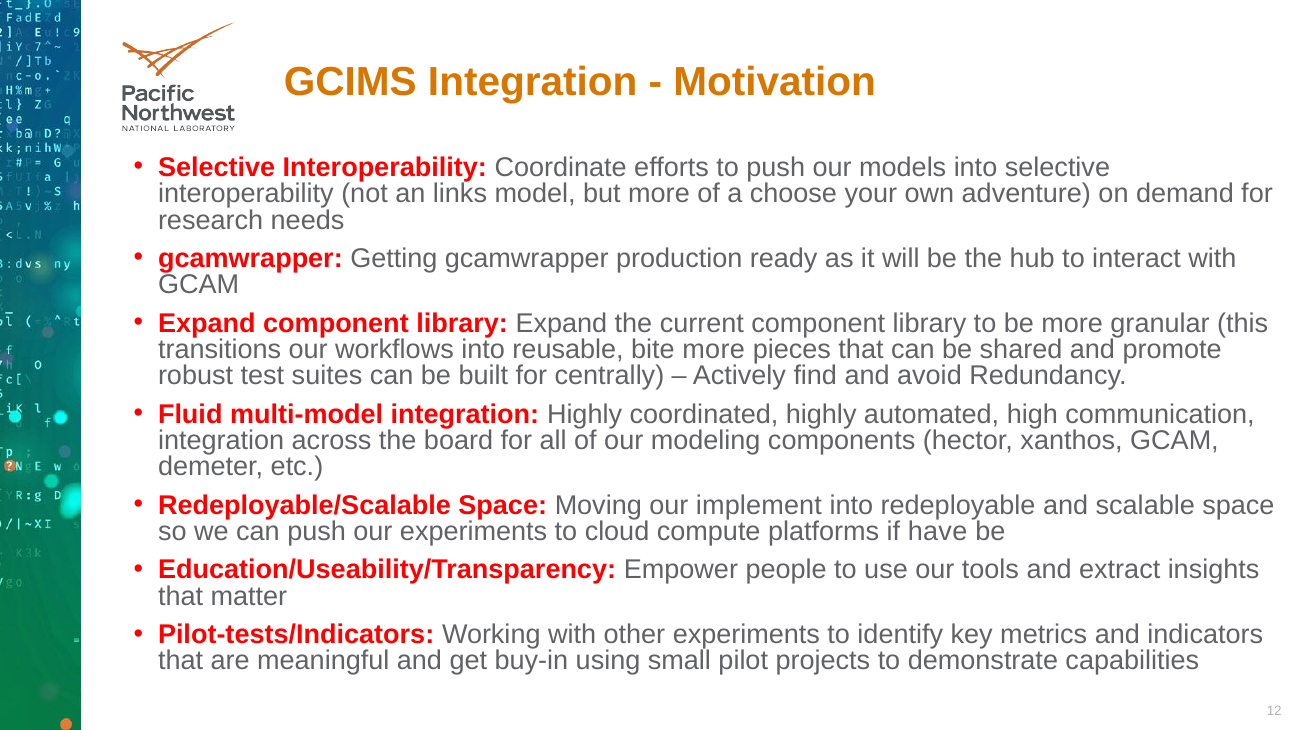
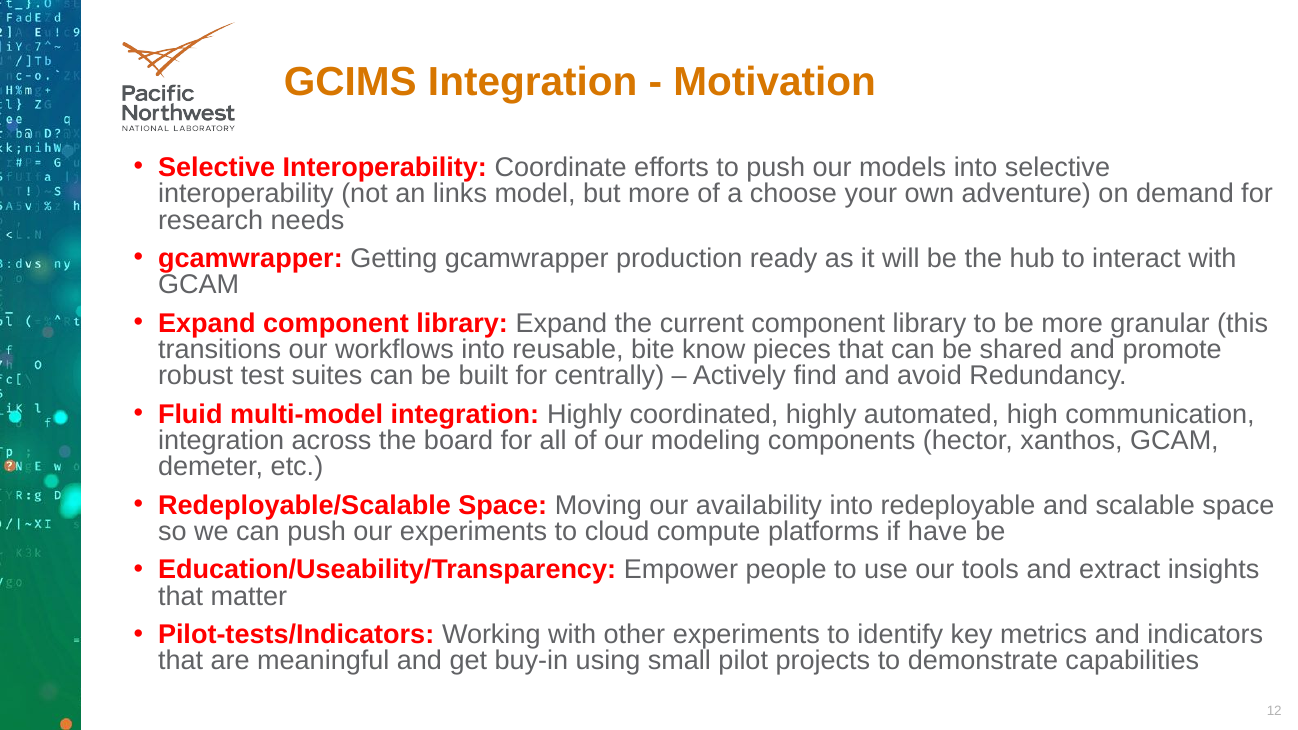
bite more: more -> know (714, 350)
implement: implement -> availability (759, 505)
